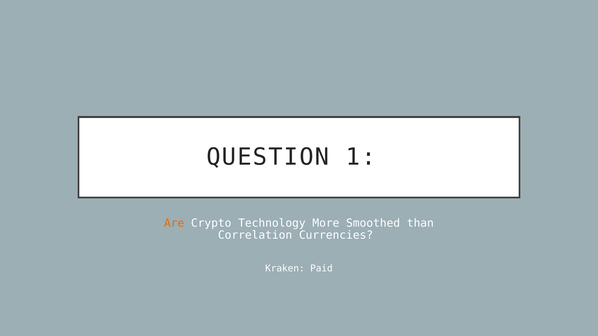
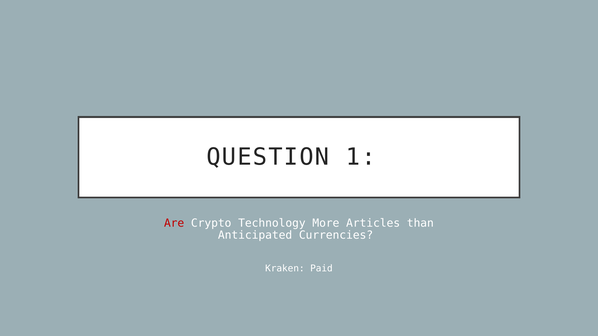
Are colour: orange -> red (174, 223)
Smoothed: Smoothed -> Articles (373, 223)
Correlation: Correlation -> Anticipated (255, 235)
